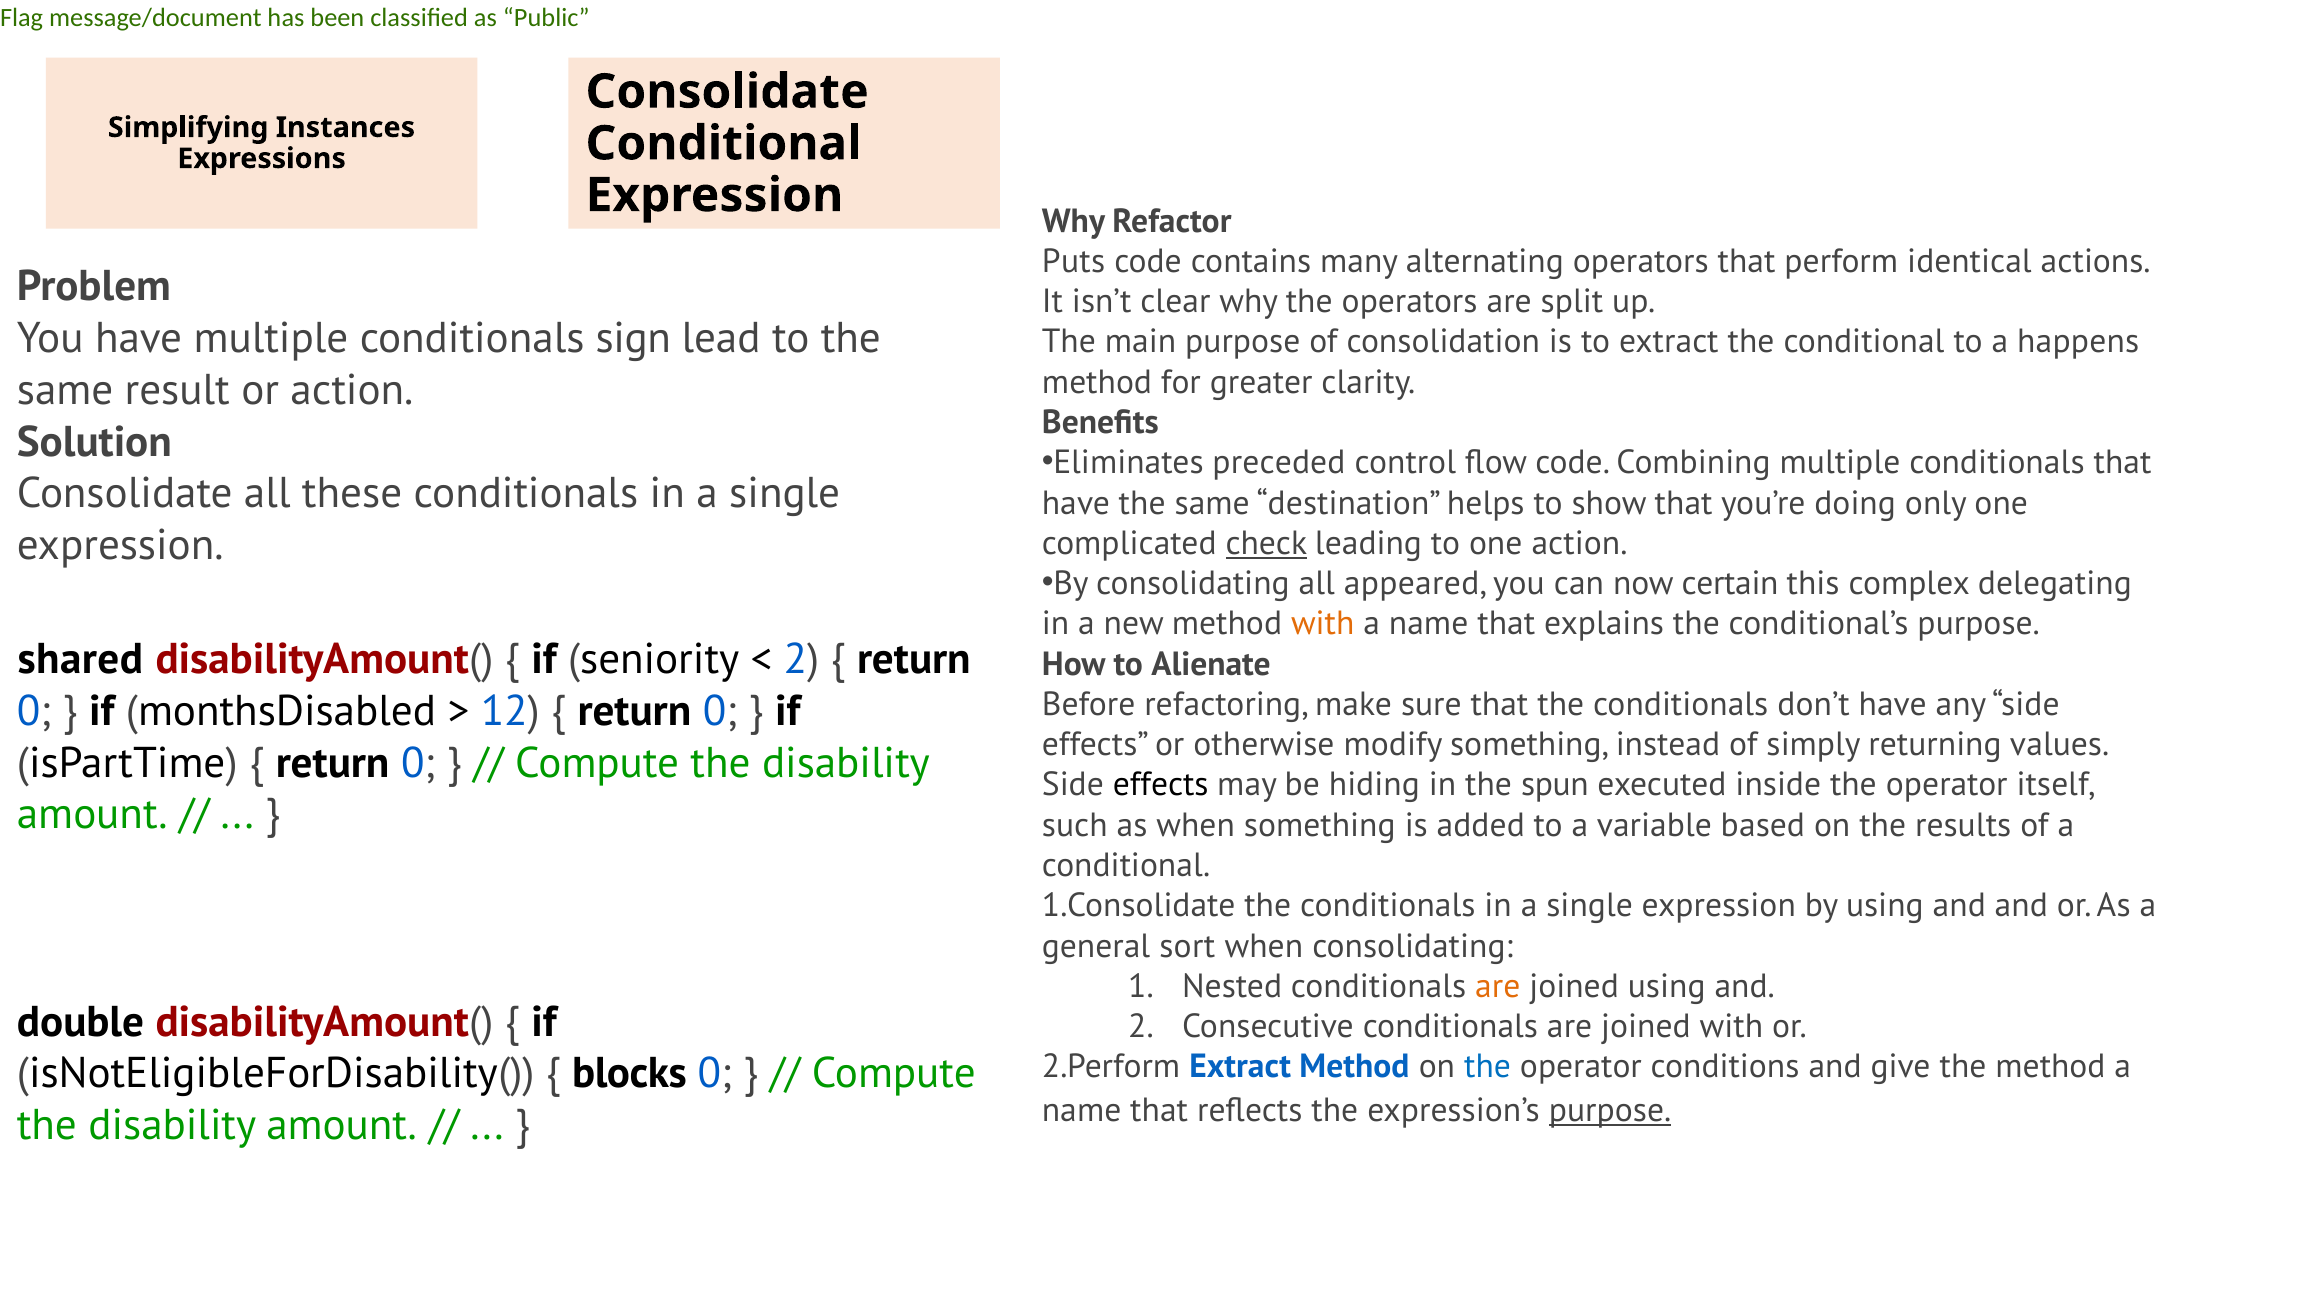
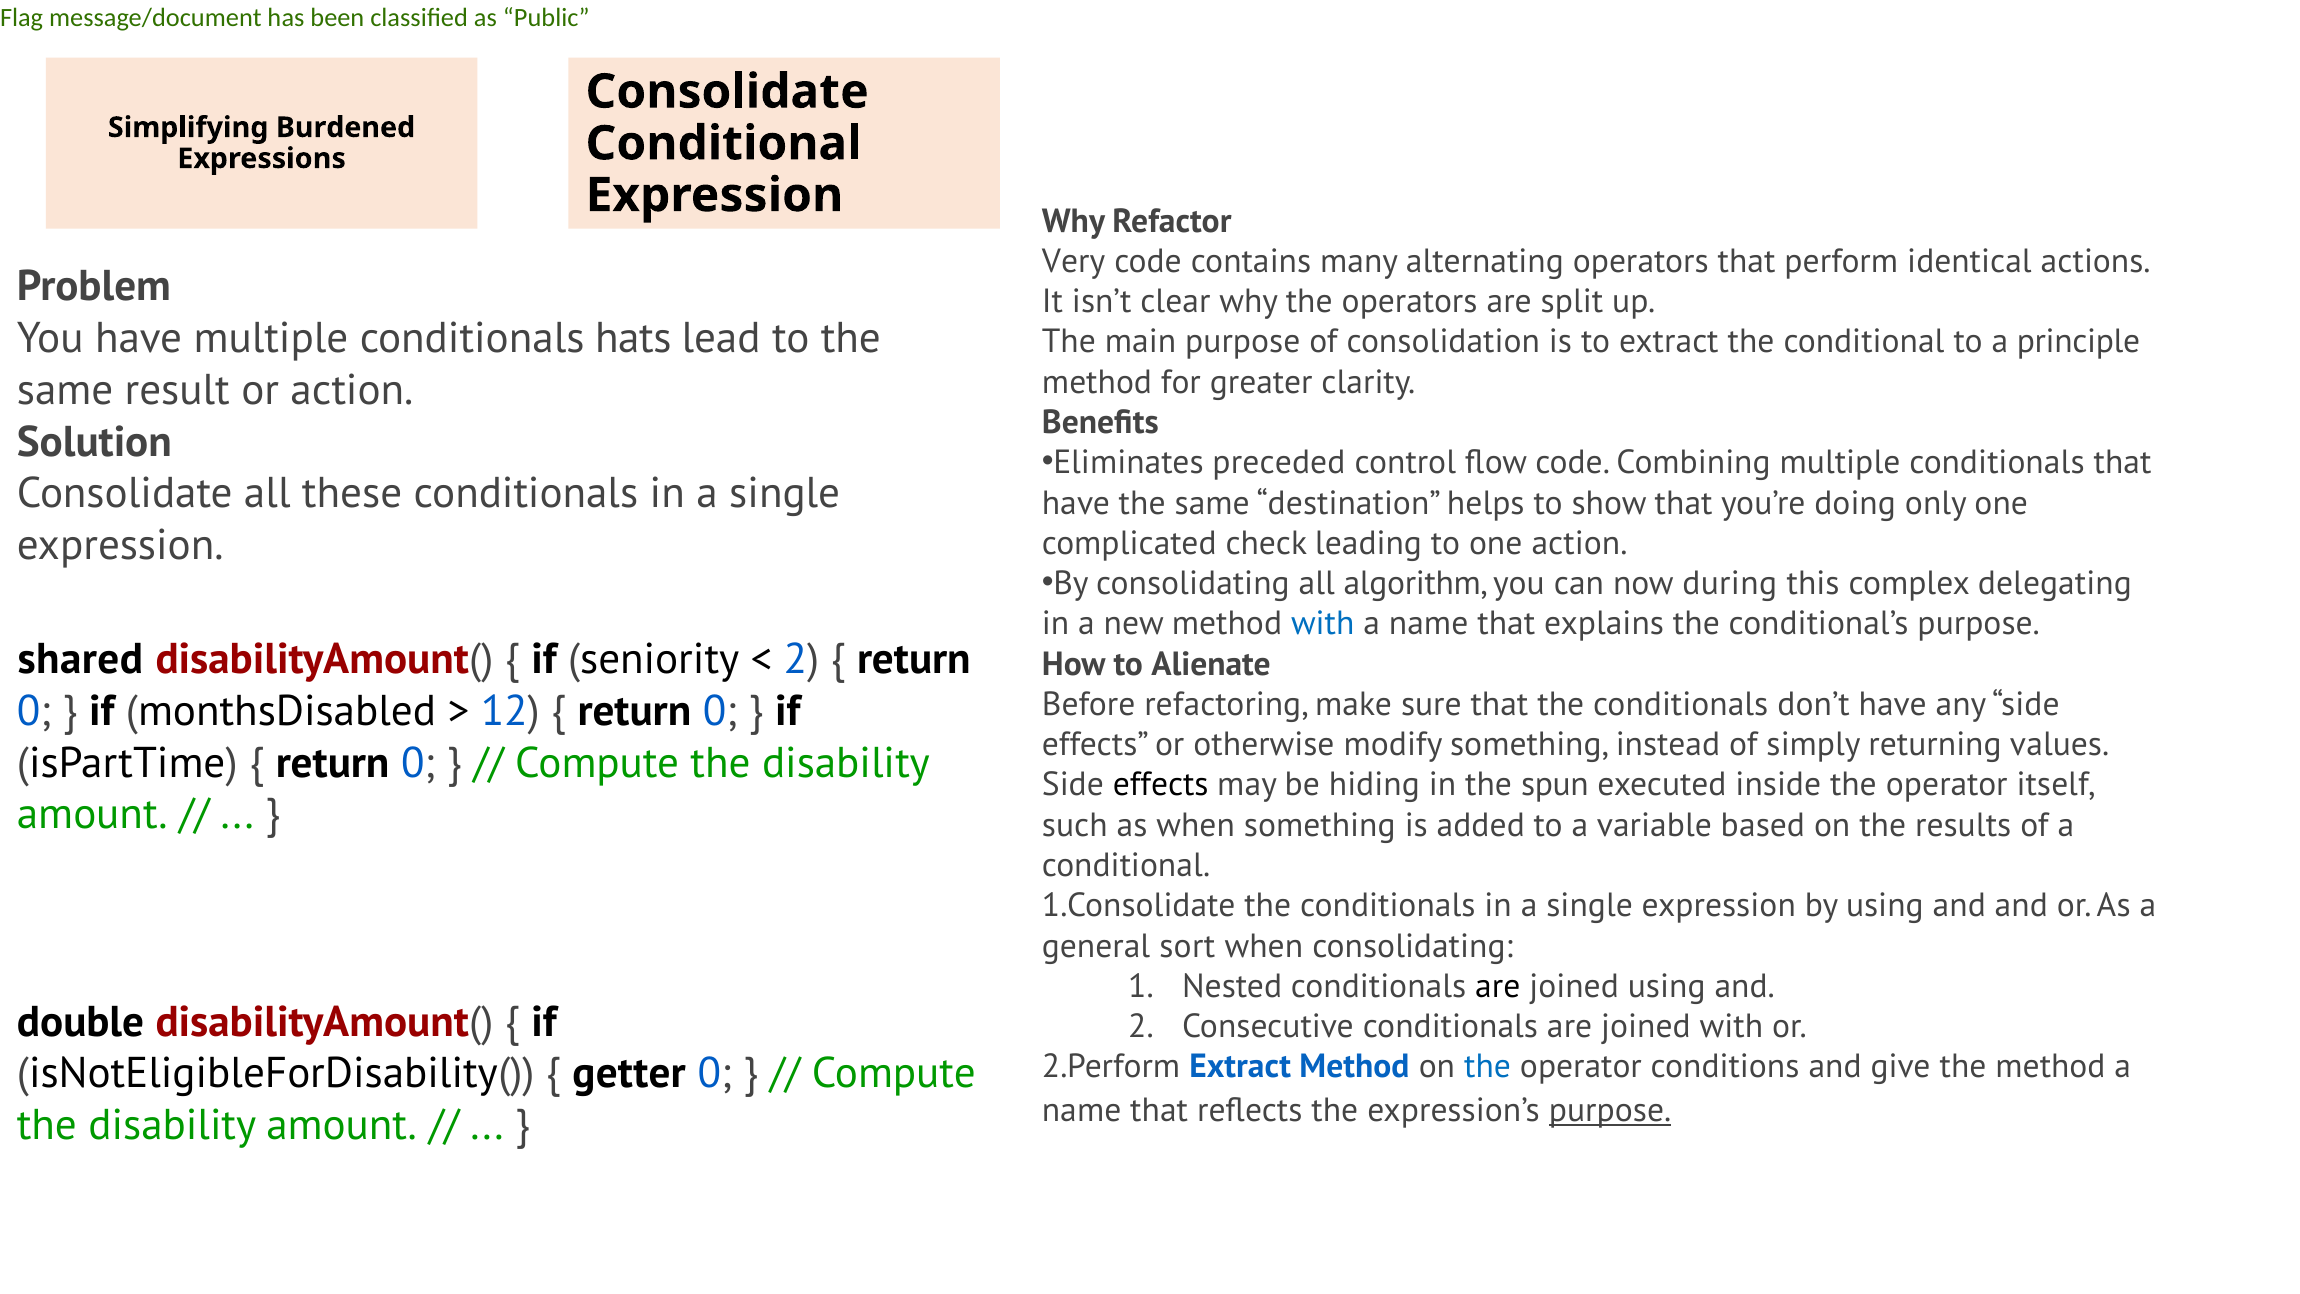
Instances: Instances -> Burdened (346, 128)
Puts: Puts -> Very (1074, 261)
sign: sign -> hats (633, 338)
happens: happens -> principle (2078, 342)
check underline: present -> none (1266, 543)
appeared: appeared -> algorithm (1416, 583)
certain: certain -> during (1730, 583)
with colour: orange -> blue (1323, 624)
are colour: orange -> black (1498, 986)
blocks: blocks -> getter (629, 1073)
